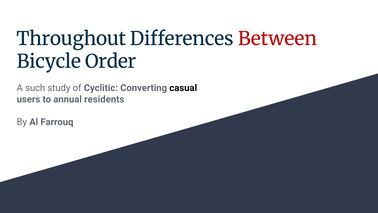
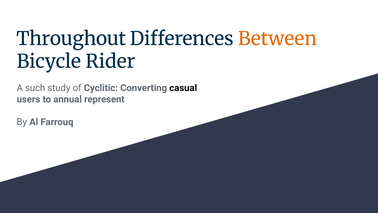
Between colour: red -> orange (277, 39)
Order: Order -> Rider (110, 61)
residents: residents -> represent (104, 99)
